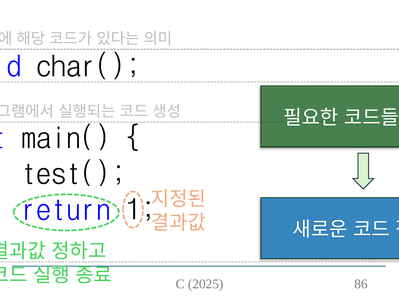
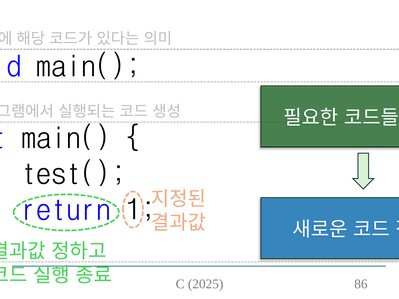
char(: char( -> main( (89, 67)
